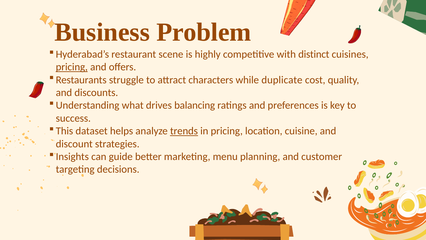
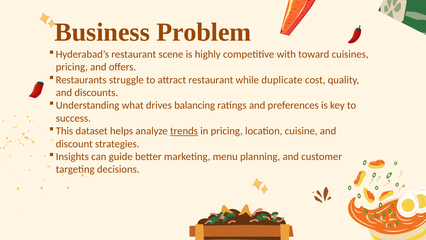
distinct: distinct -> toward (314, 54)
pricing underline: present -> none (72, 67)
attract characters: characters -> restaurant (211, 80)
